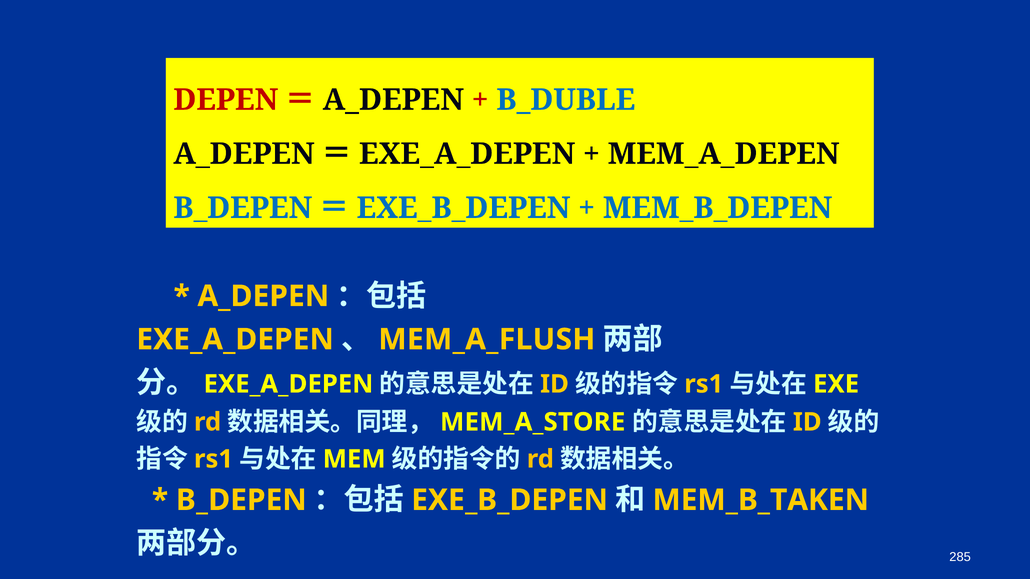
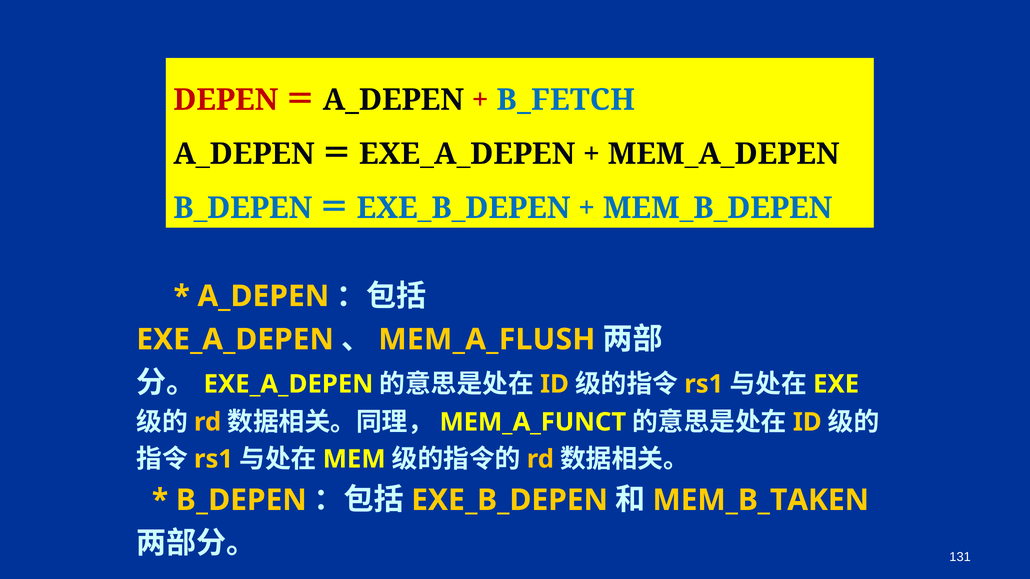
B_DUBLE: B_DUBLE -> B_FETCH (566, 100)
MEM_A_STORE: MEM_A_STORE -> MEM_A_FUNCT (533, 422)
285: 285 -> 131 (960, 557)
